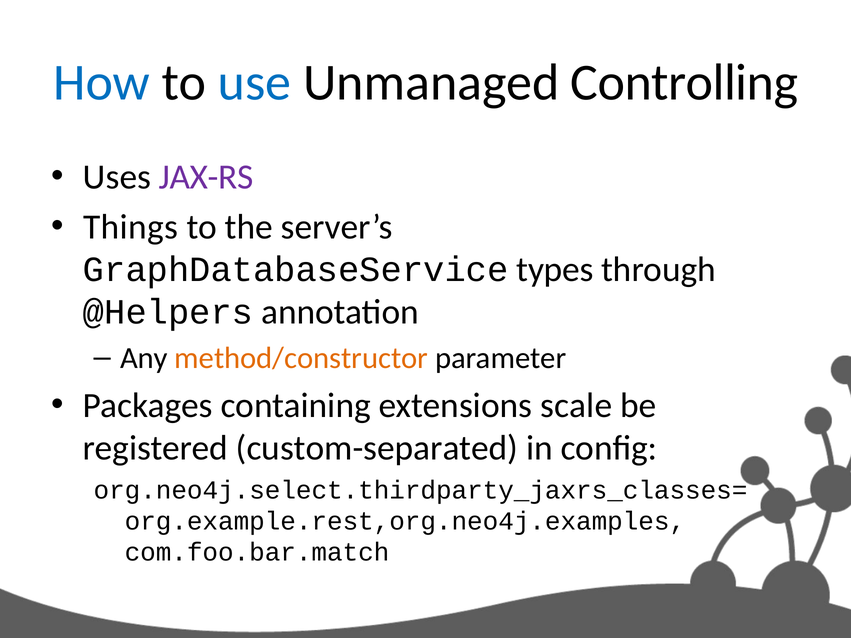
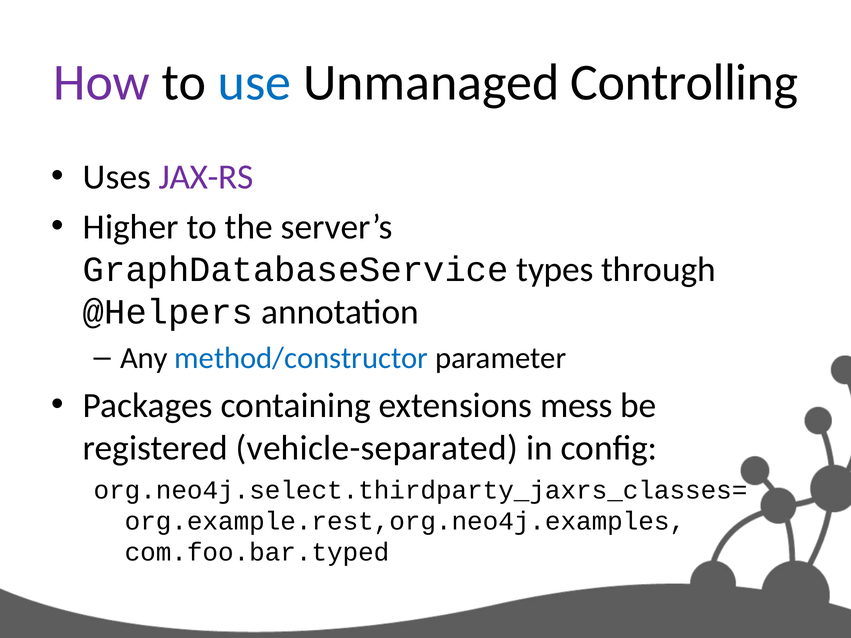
How colour: blue -> purple (102, 82)
Things: Things -> Higher (131, 227)
method/constructor colour: orange -> blue (301, 358)
scale: scale -> mess (576, 406)
custom-separated: custom-separated -> vehicle-separated (377, 448)
com.foo.bar.match: com.foo.bar.match -> com.foo.bar.typed (257, 553)
